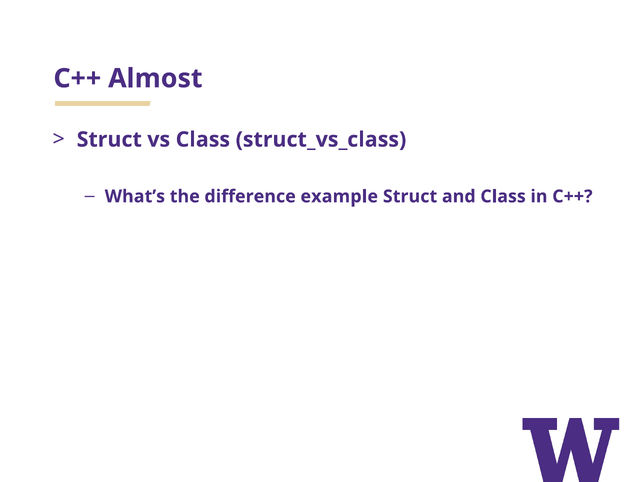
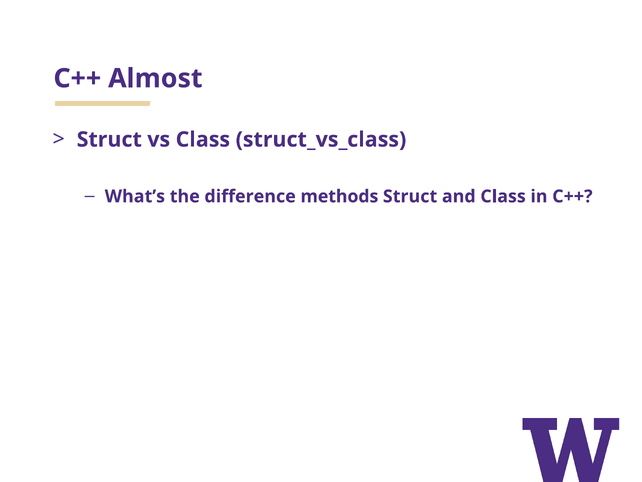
example: example -> methods (339, 196)
